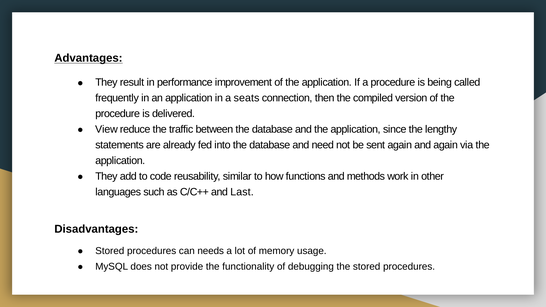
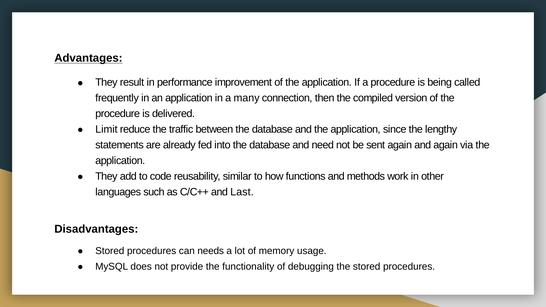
seats: seats -> many (247, 98)
View: View -> Limit (106, 129)
